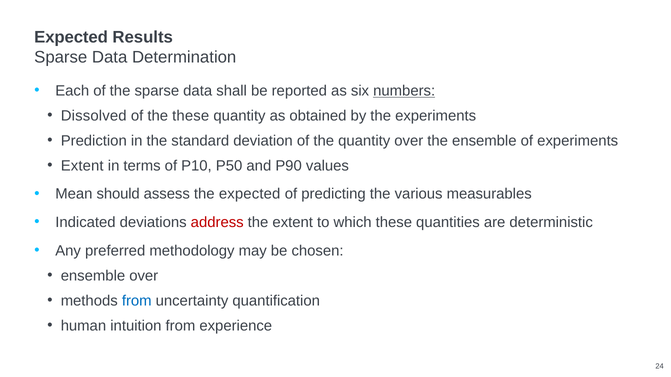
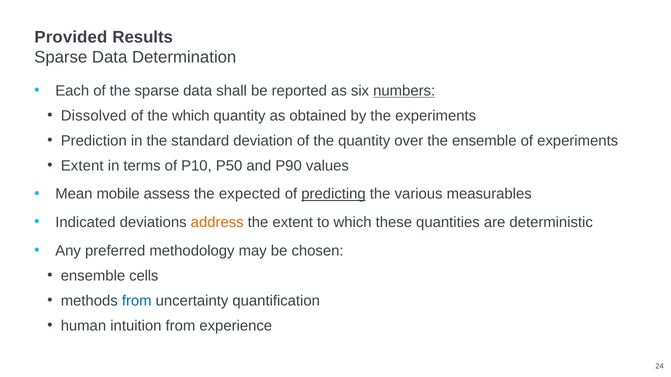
Expected: Expected -> Provided (71, 37)
the these: these -> which (191, 116)
should: should -> mobile (118, 194)
predicting underline: none -> present (334, 194)
address colour: red -> orange (217, 223)
ensemble over: over -> cells (144, 276)
